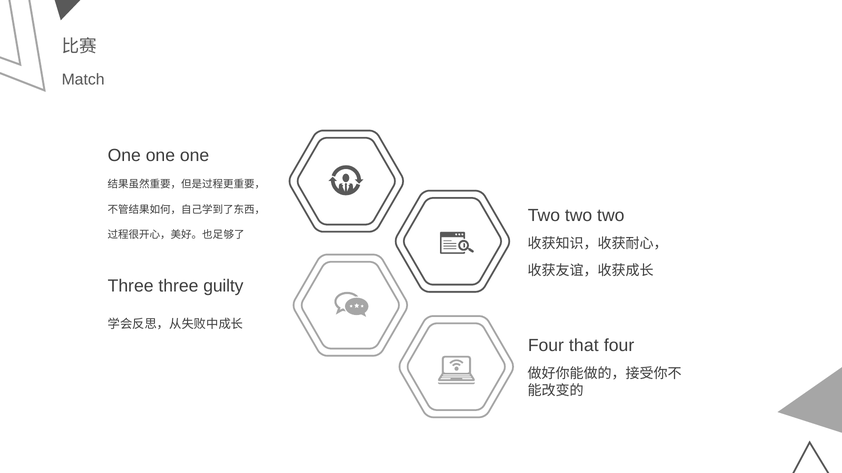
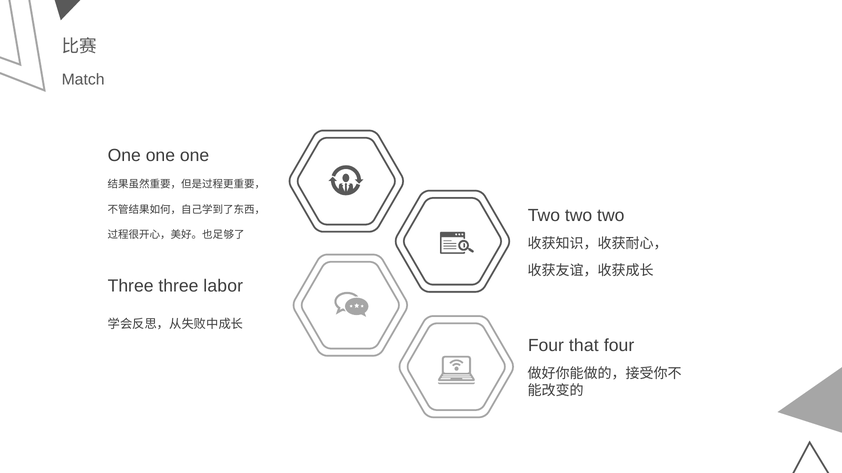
guilty: guilty -> labor (223, 286)
